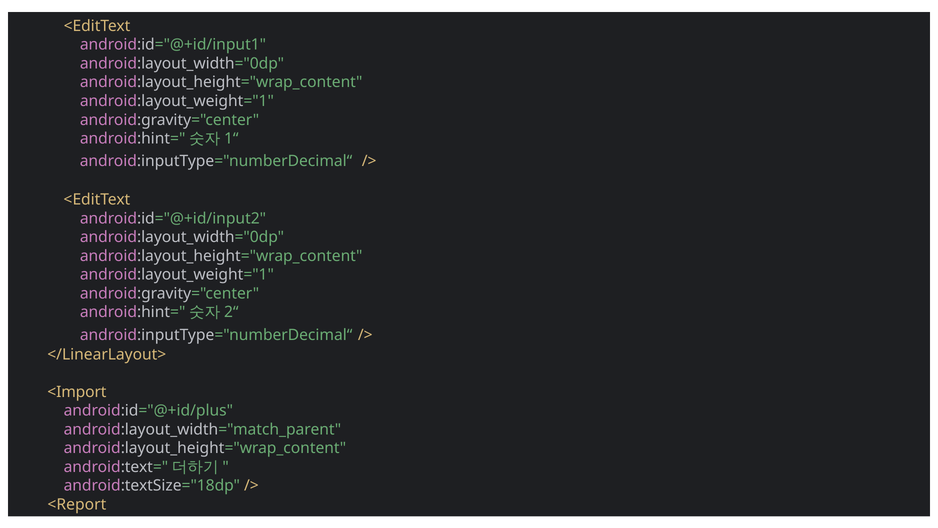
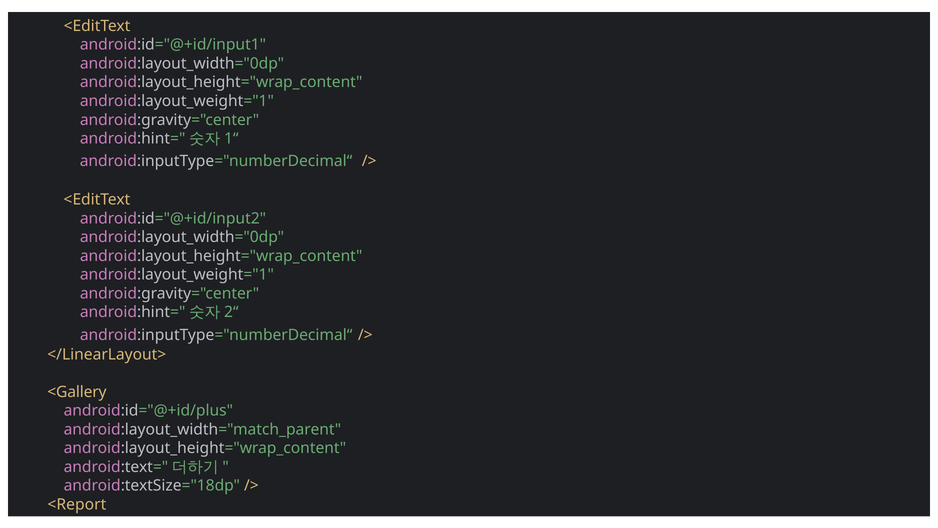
<Import: <Import -> <Gallery (77, 392)
